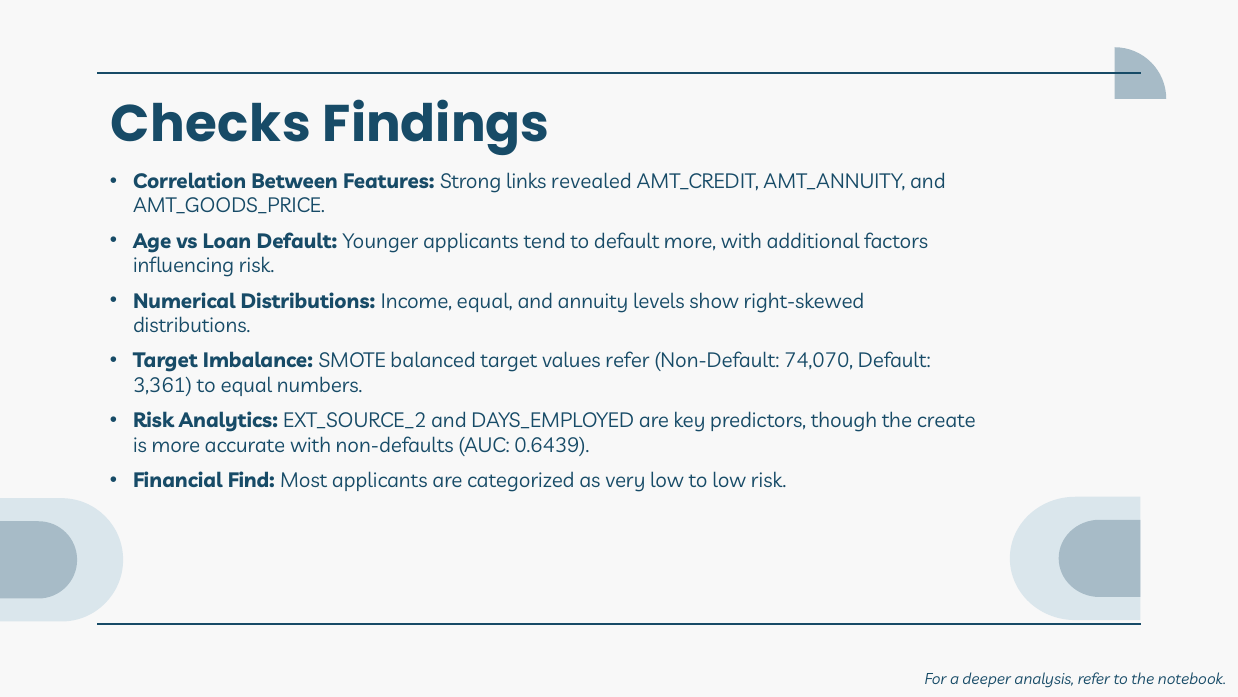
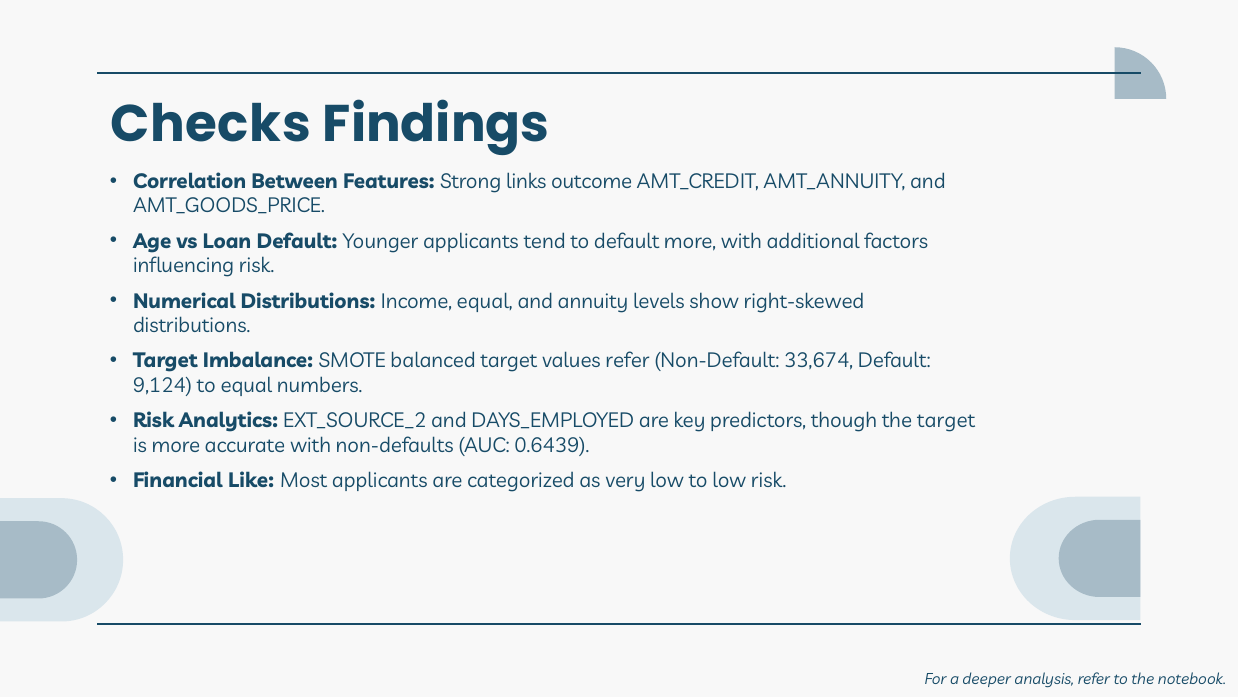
revealed: revealed -> outcome (592, 181)
74,070: 74,070 -> 33,674 (819, 361)
3,361: 3,361 -> 9,124 (163, 386)
the create: create -> target (946, 421)
Find: Find -> Like (251, 481)
